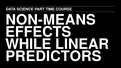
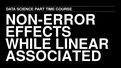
NON-MEANS: NON-MEANS -> NON-ERROR (51, 20)
PREDICTORS: PREDICTORS -> ASSOCIATED (53, 56)
